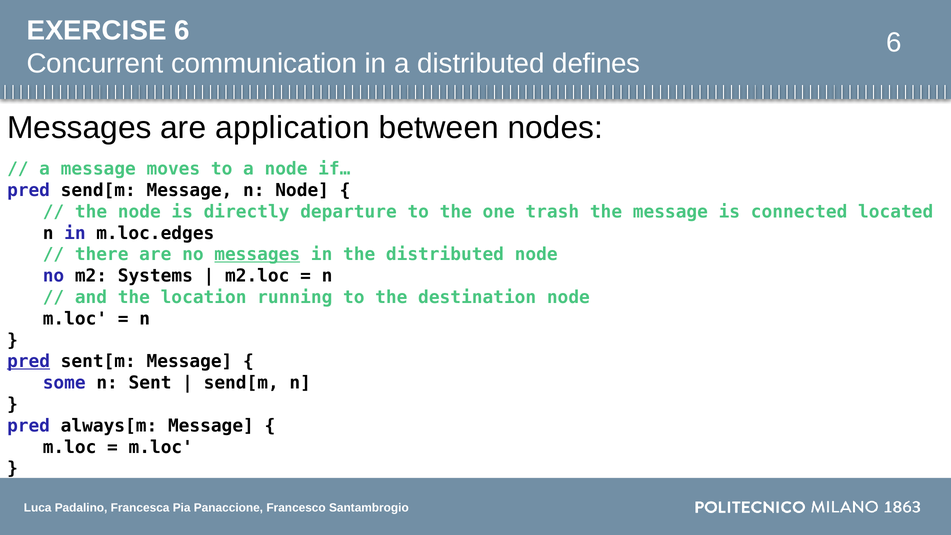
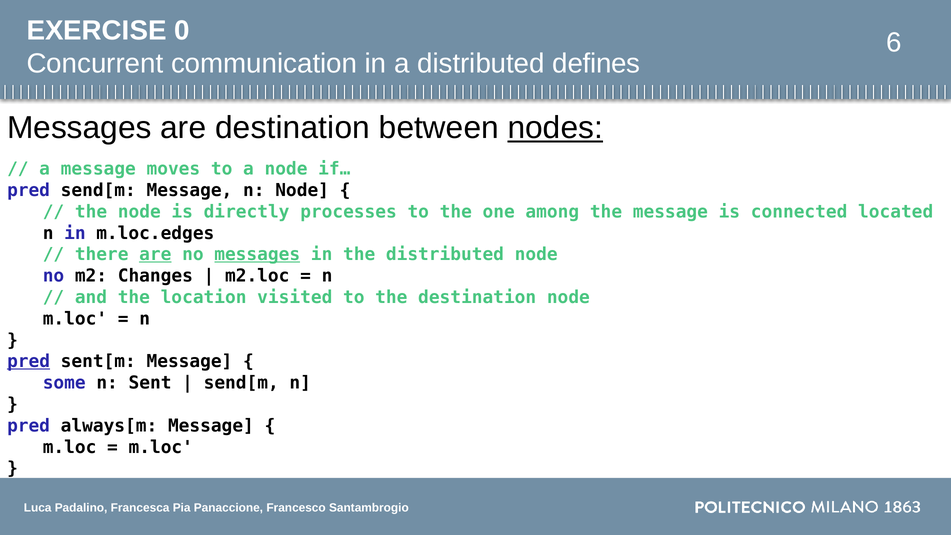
EXERCISE 6: 6 -> 0 (182, 30)
are application: application -> destination (293, 128)
nodes underline: none -> present (555, 128)
departure: departure -> processes (349, 212)
trash: trash -> among (552, 212)
are underline: none -> present (155, 255)
Systems: Systems -> Changes (155, 276)
running: running -> visited (295, 297)
